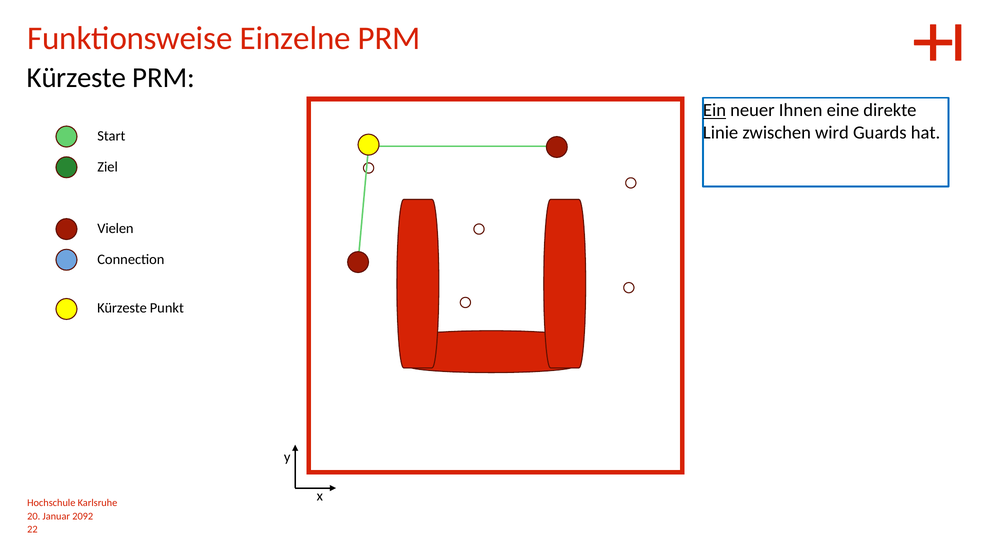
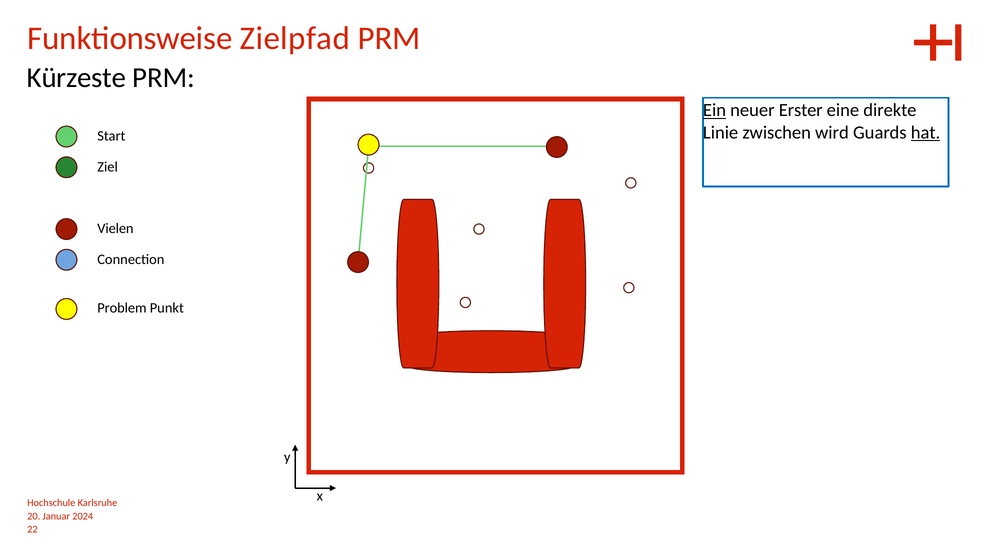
Einzelne: Einzelne -> Zielpfad (295, 38)
Ihnen: Ihnen -> Erster (801, 110)
hat underline: none -> present (926, 133)
Kürzeste: Kürzeste -> Problem (122, 308)
2092: 2092 -> 2024 (83, 517)
